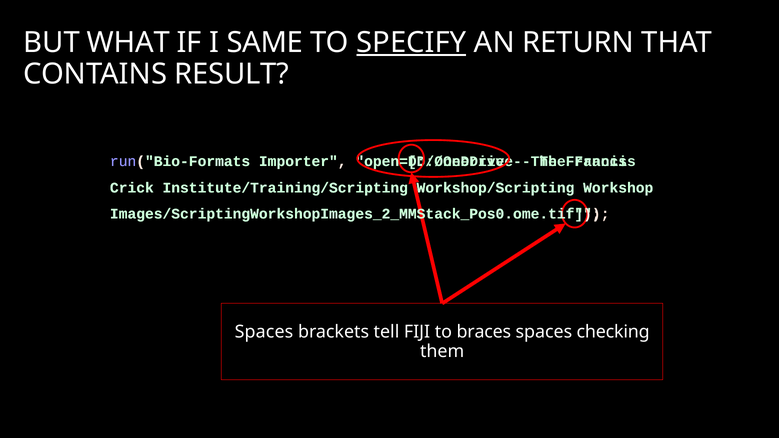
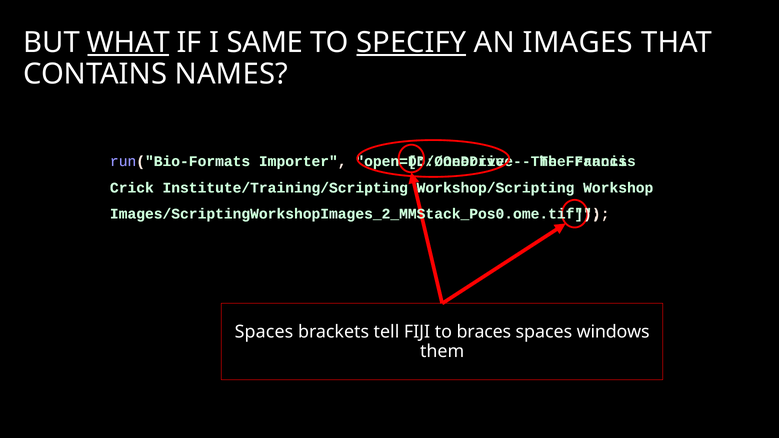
WHAT underline: none -> present (128, 42)
RETURN: RETURN -> IMAGES (578, 42)
RESULT: RESULT -> NAMES (231, 74)
checking: checking -> windows (613, 332)
